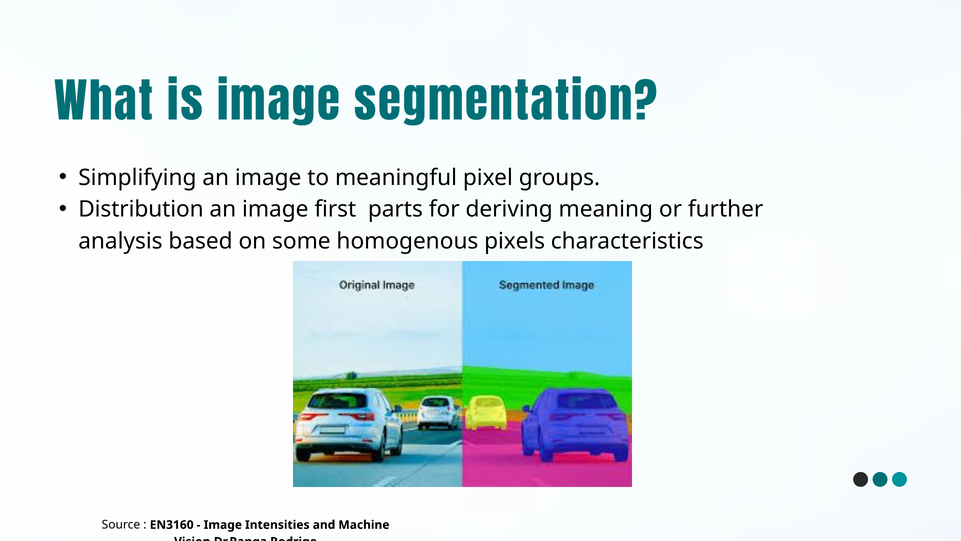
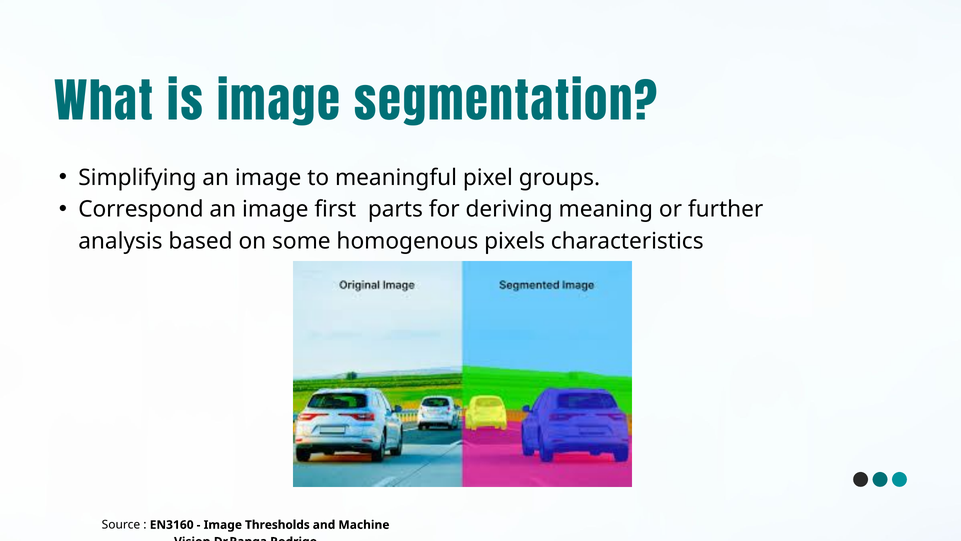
Distribution: Distribution -> Correspond (141, 209)
Intensities: Intensities -> Thresholds (277, 524)
